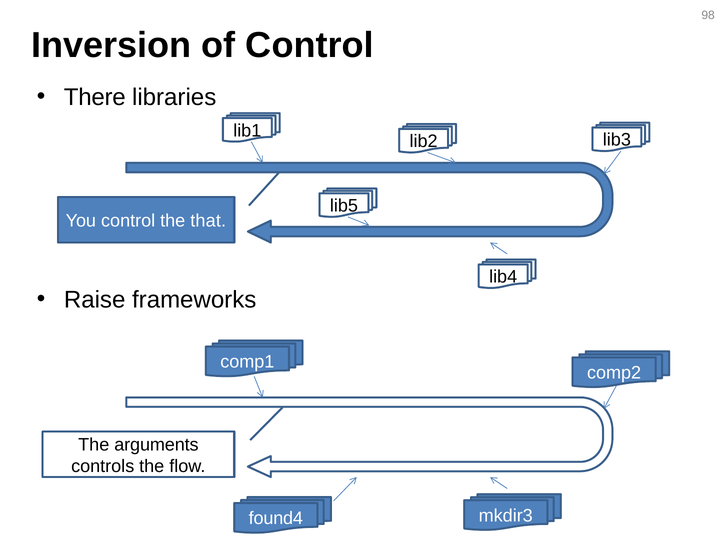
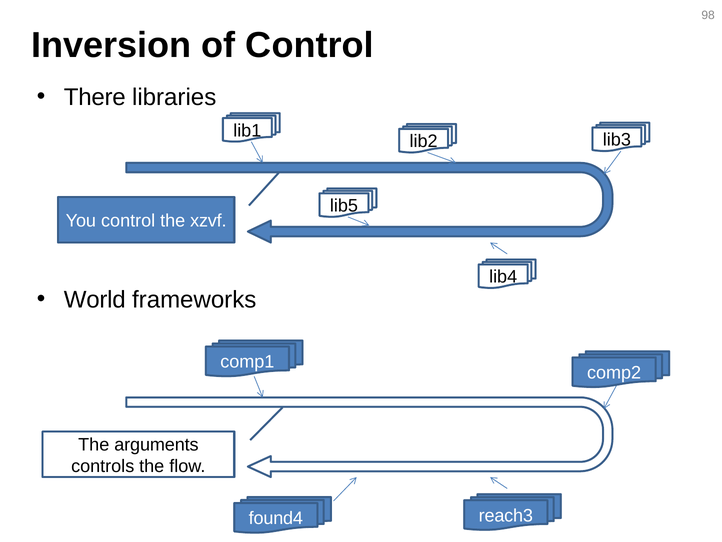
that: that -> xzvf (208, 221)
Raise: Raise -> World (95, 299)
mkdir3: mkdir3 -> reach3 (506, 515)
